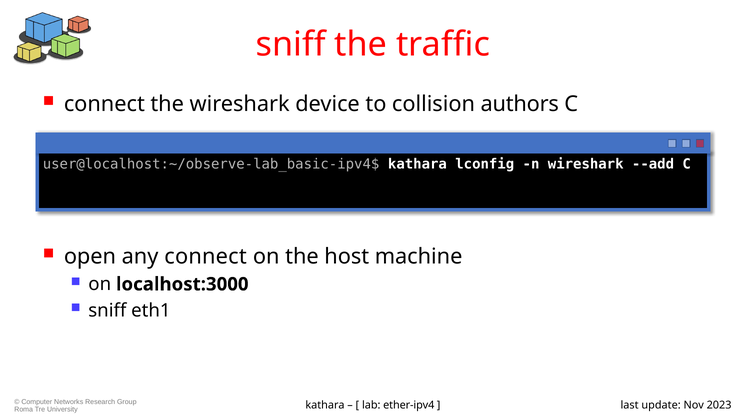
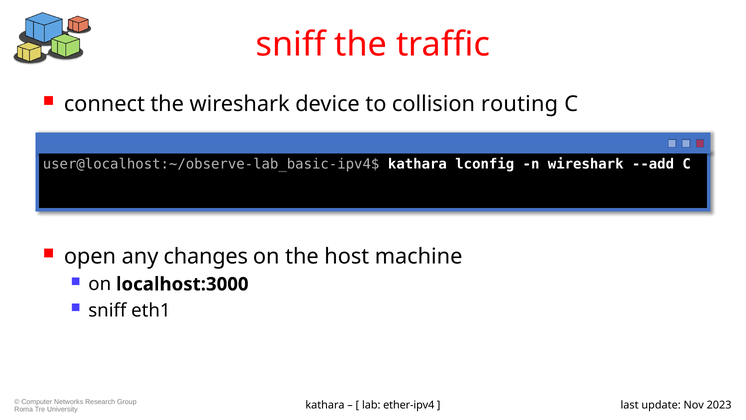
authors: authors -> routing (520, 104)
any connect: connect -> changes (206, 256)
